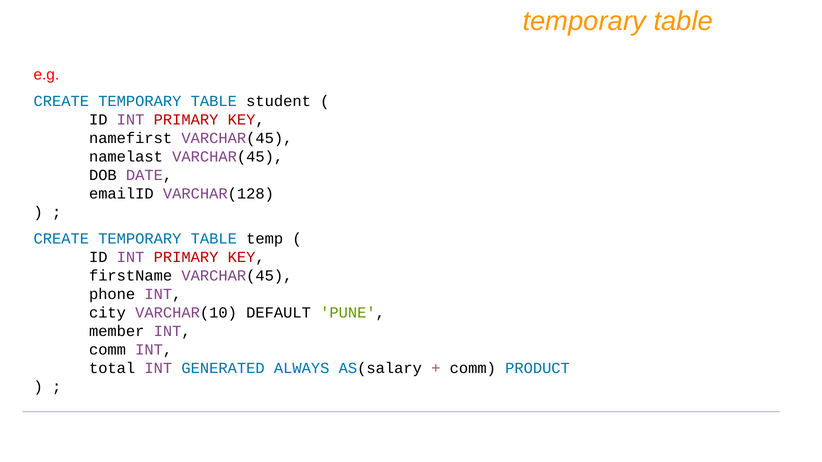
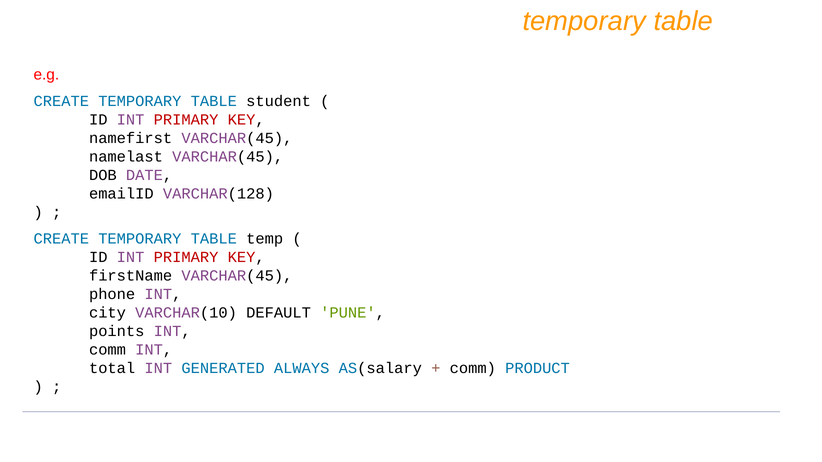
member: member -> points (117, 331)
